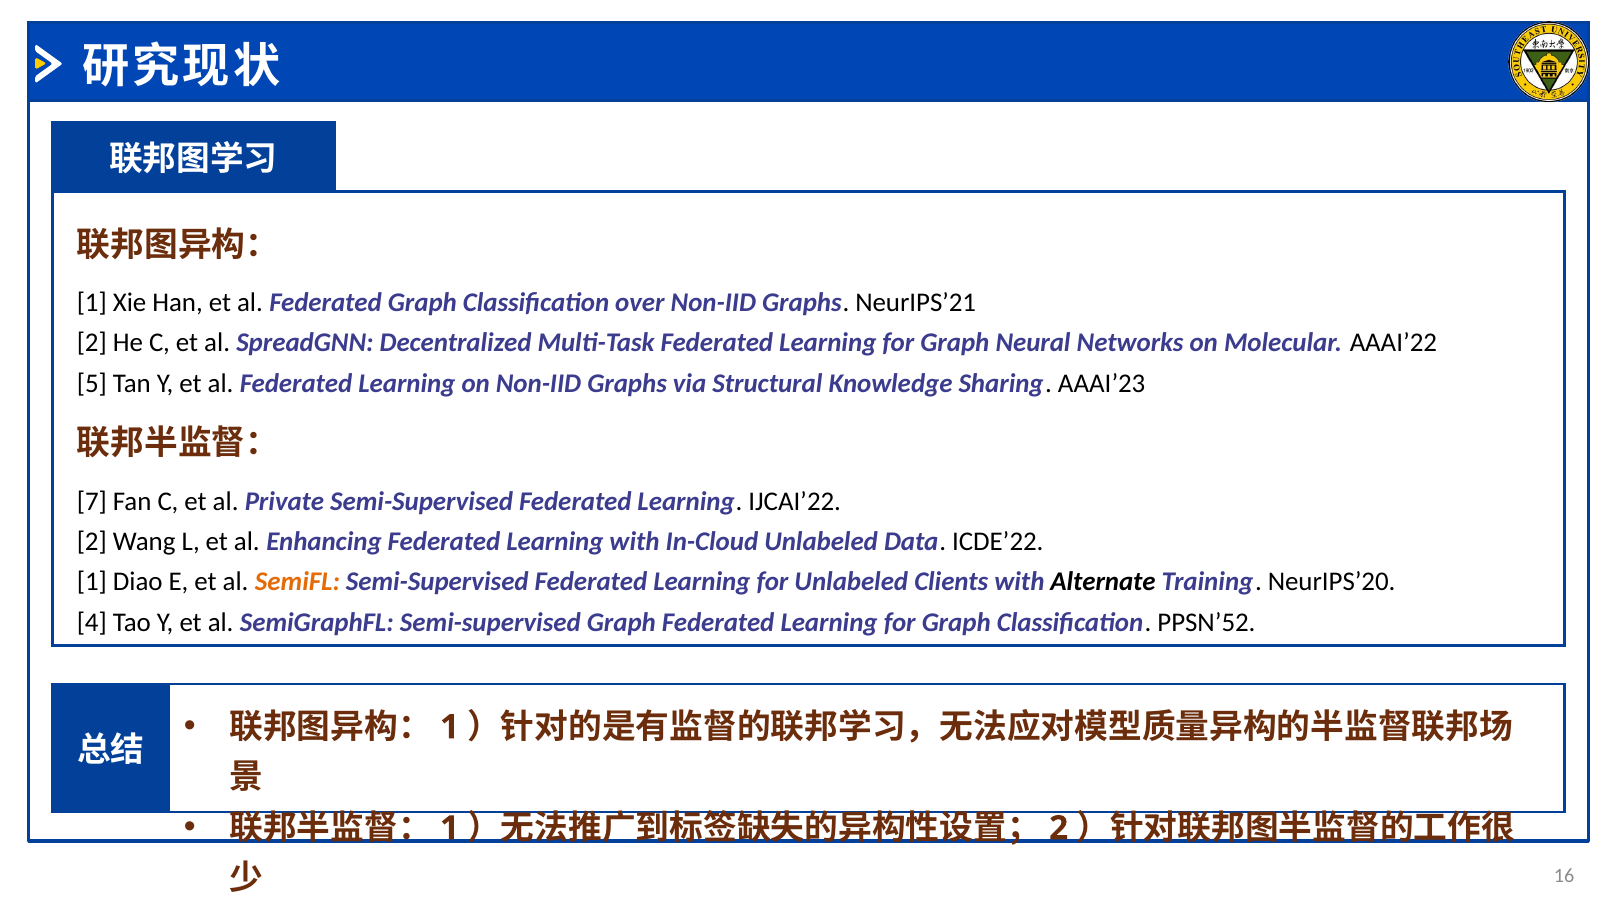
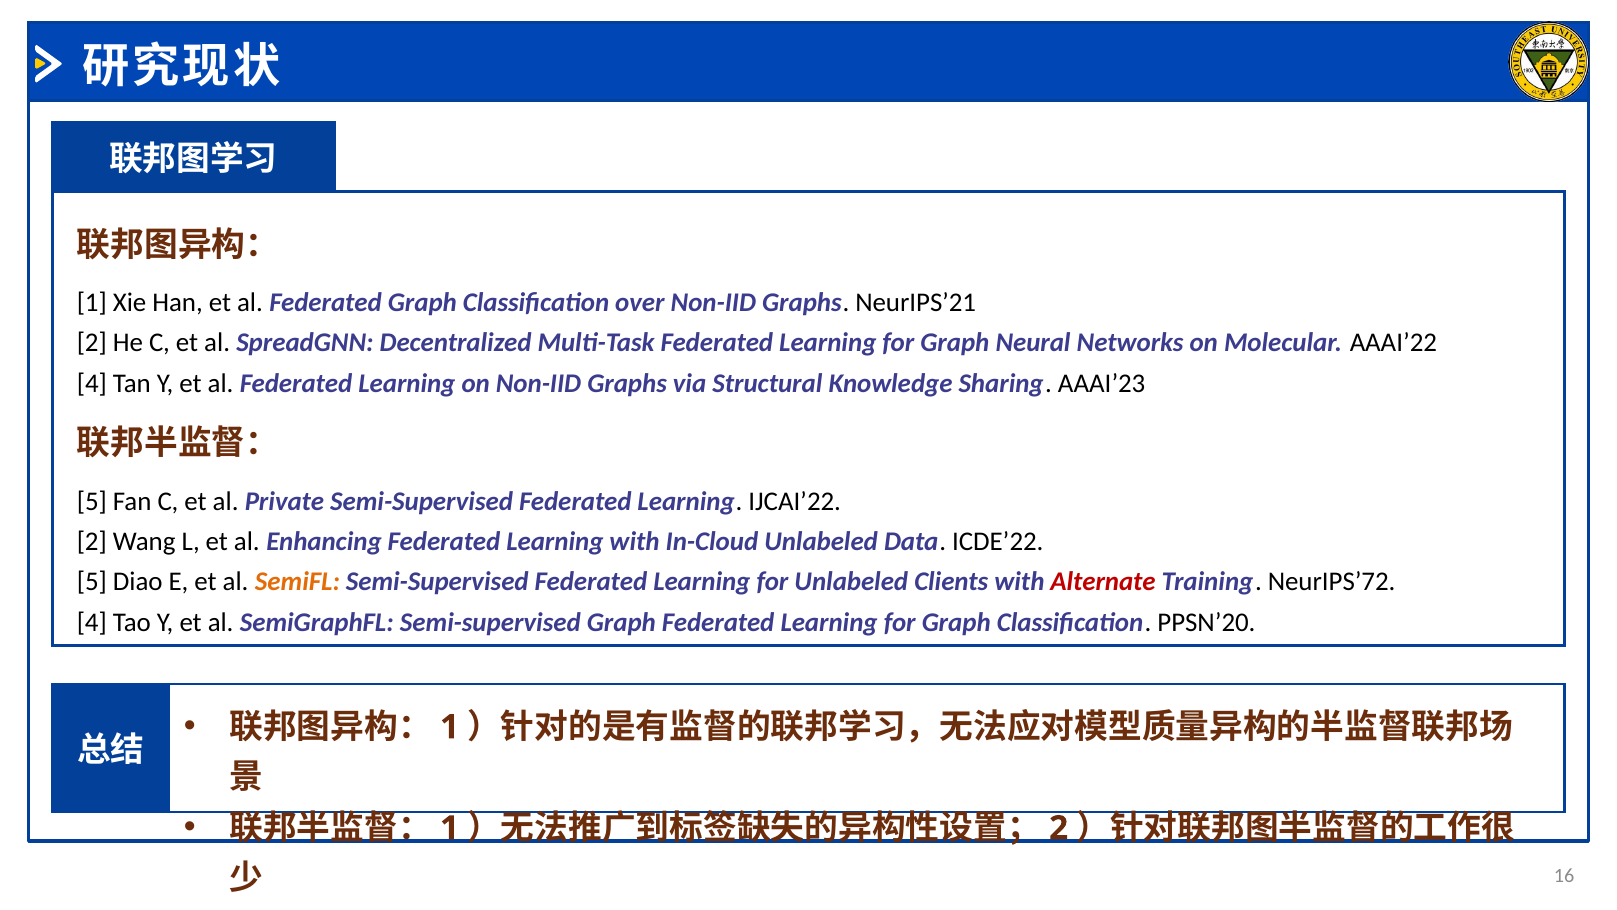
5: 5 -> 4 (92, 383)
7: 7 -> 5 (92, 501)
1: 1 -> 5 (92, 582)
Alternate colour: black -> red (1103, 582)
NeurIPS’20: NeurIPS’20 -> NeurIPS’72 (1332, 582)
PPSN’52: PPSN’52 -> PPSN’20 (1206, 622)
